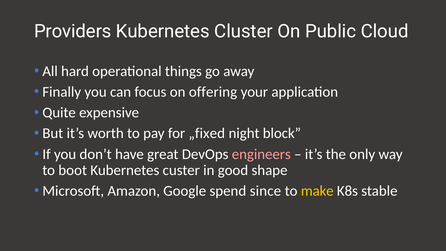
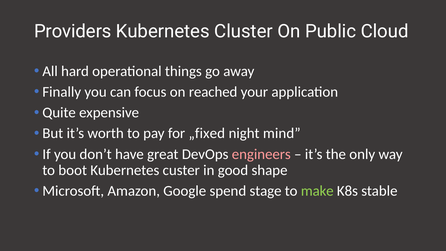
offering: offering -> reached (213, 92)
block: block -> mind (282, 133)
since: since -> stage (266, 191)
make colour: yellow -> light green (317, 191)
